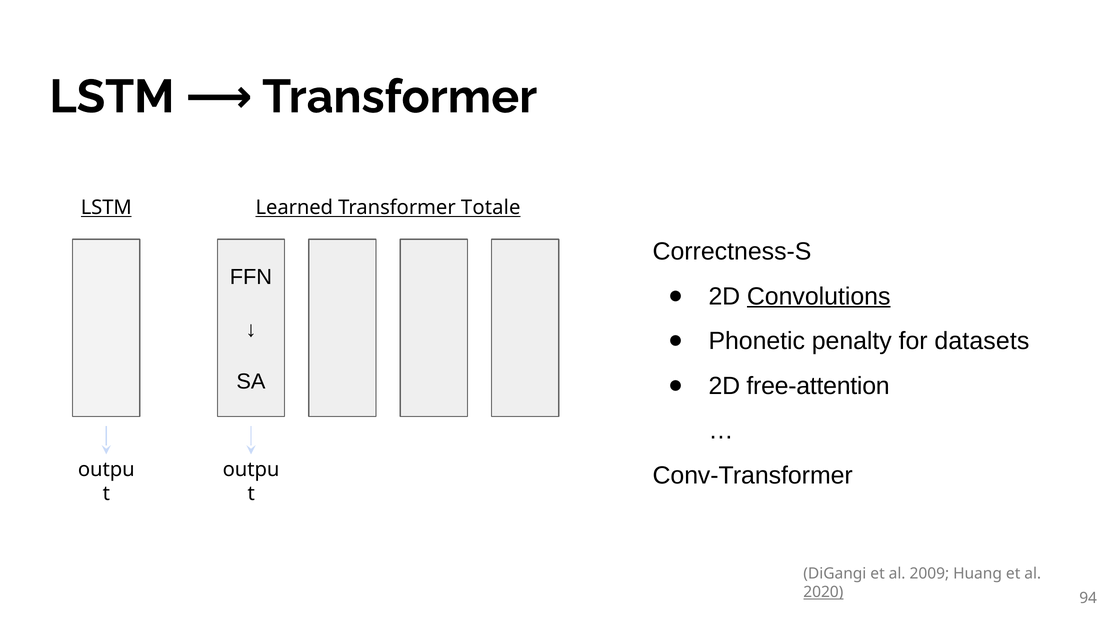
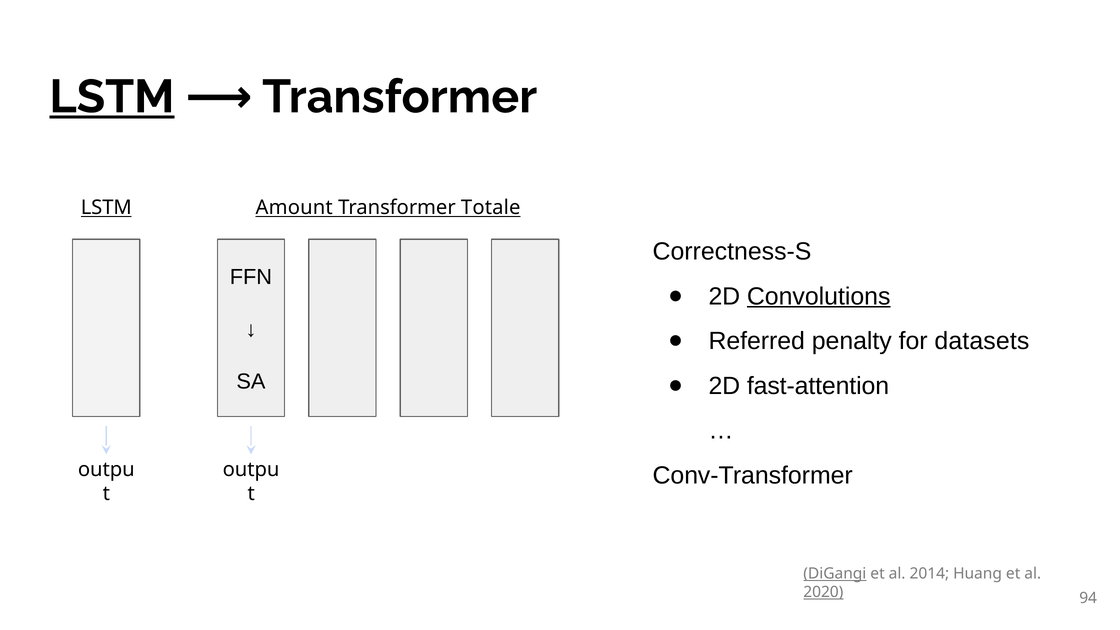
LSTM underline: none -> present (112, 97)
Learned: Learned -> Amount (294, 208)
Phonetic: Phonetic -> Referred (757, 341)
free-attention: free-attention -> fast-attention (818, 386)
DiGangi underline: none -> present (835, 574)
2009: 2009 -> 2014 (929, 574)
